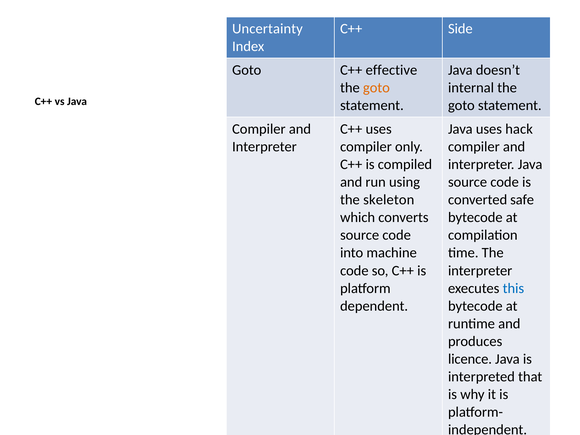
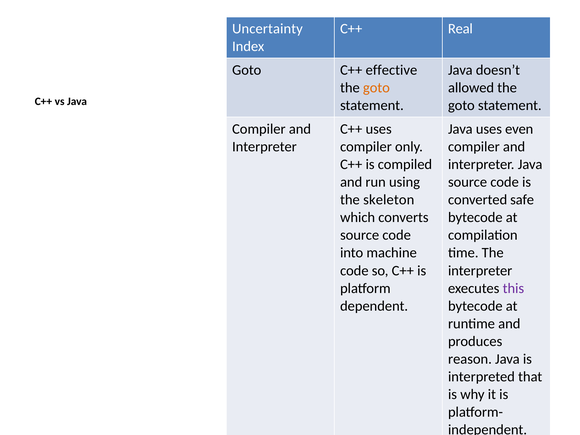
Side: Side -> Real (460, 29)
internal: internal -> allowed (471, 88)
hack: hack -> even (519, 129)
this colour: blue -> purple (513, 288)
licence: licence -> reason (470, 359)
